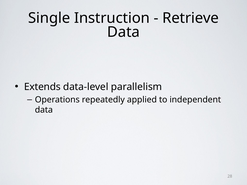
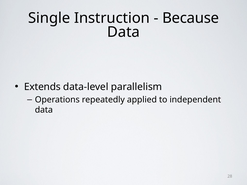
Retrieve: Retrieve -> Because (191, 18)
